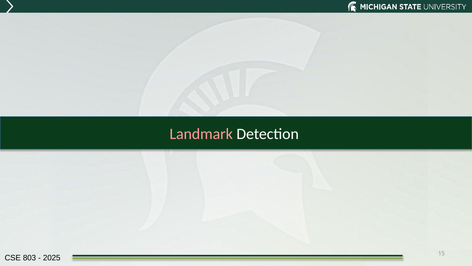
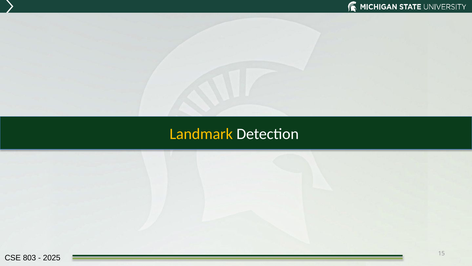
Landmark colour: pink -> yellow (201, 134)
